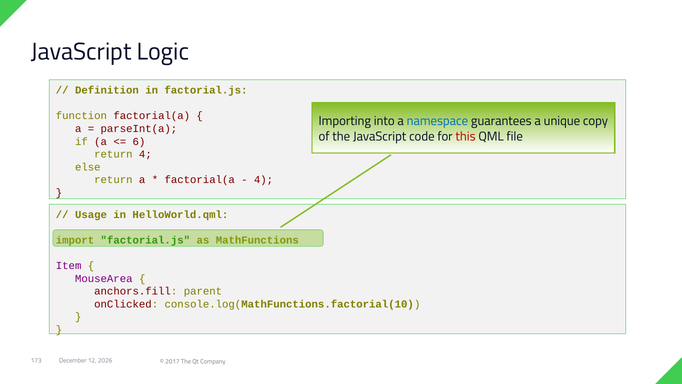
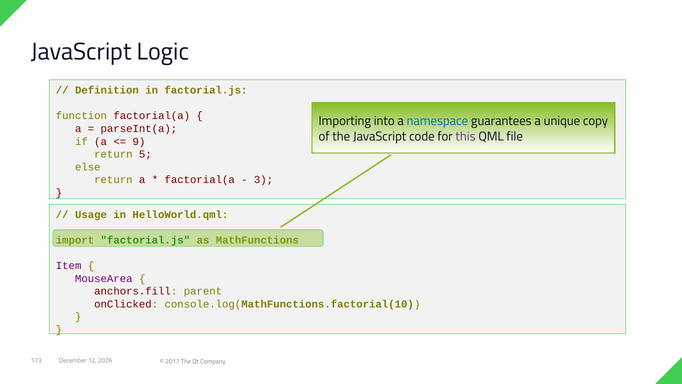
this colour: red -> purple (466, 136)
6: 6 -> 9 (139, 141)
return 4: 4 -> 5 (145, 154)
4: 4 -> 3 (264, 180)
